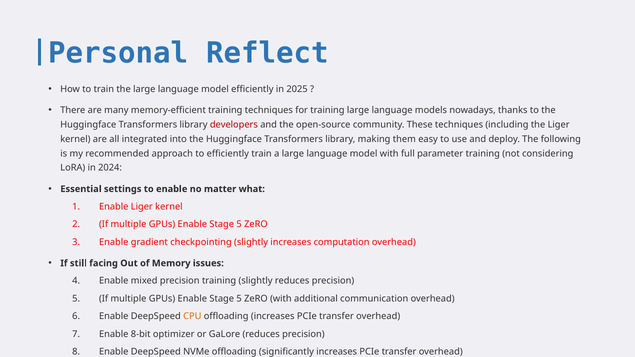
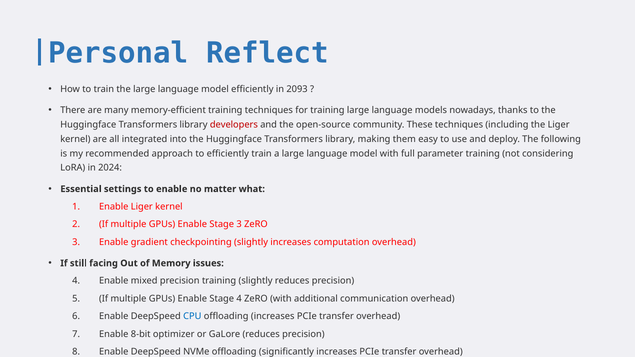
2025: 2025 -> 2093 (297, 89)
5: 5 -> 3 (239, 225)
5: 5 -> 4 (239, 299)
CPU colour: orange -> blue (192, 317)
